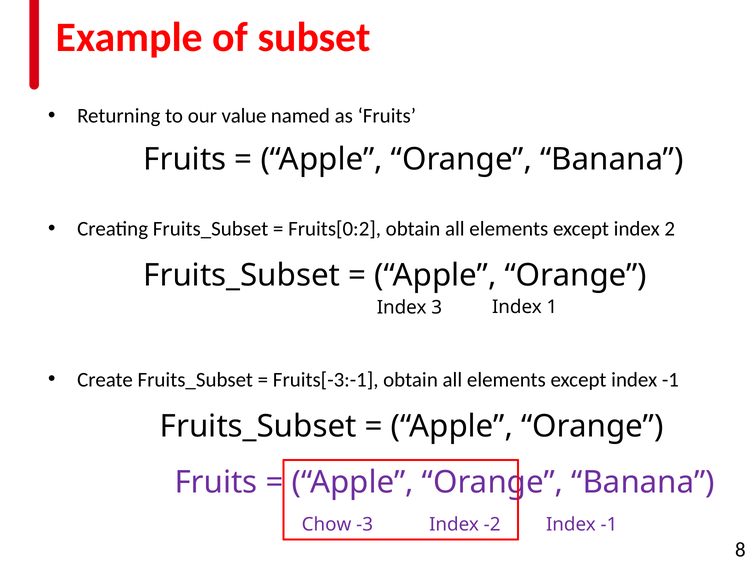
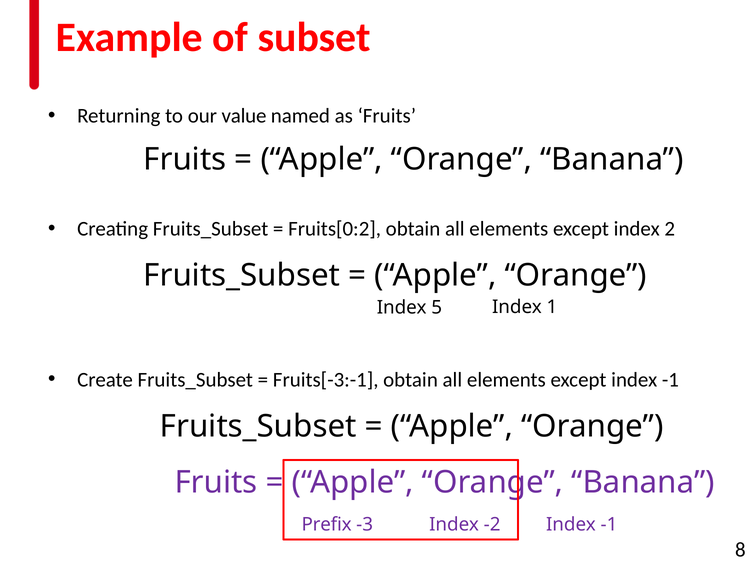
3: 3 -> 5 (437, 307)
Chow: Chow -> Prefix (327, 524)
